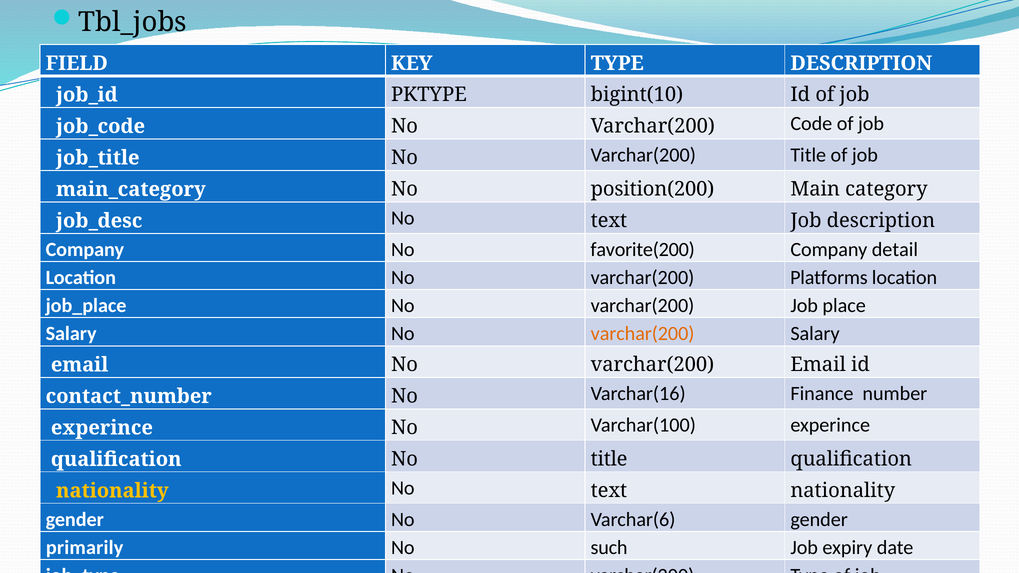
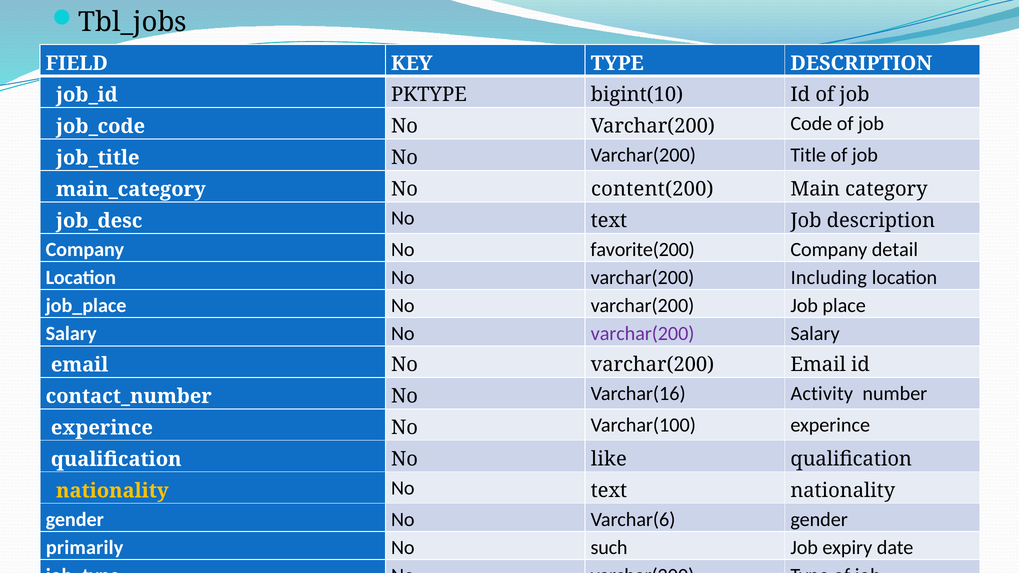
position(200: position(200 -> content(200 (652, 189)
Platforms: Platforms -> Including (829, 278)
varchar(200 colour: orange -> purple (643, 334)
Finance: Finance -> Activity (822, 394)
No title: title -> like (609, 459)
